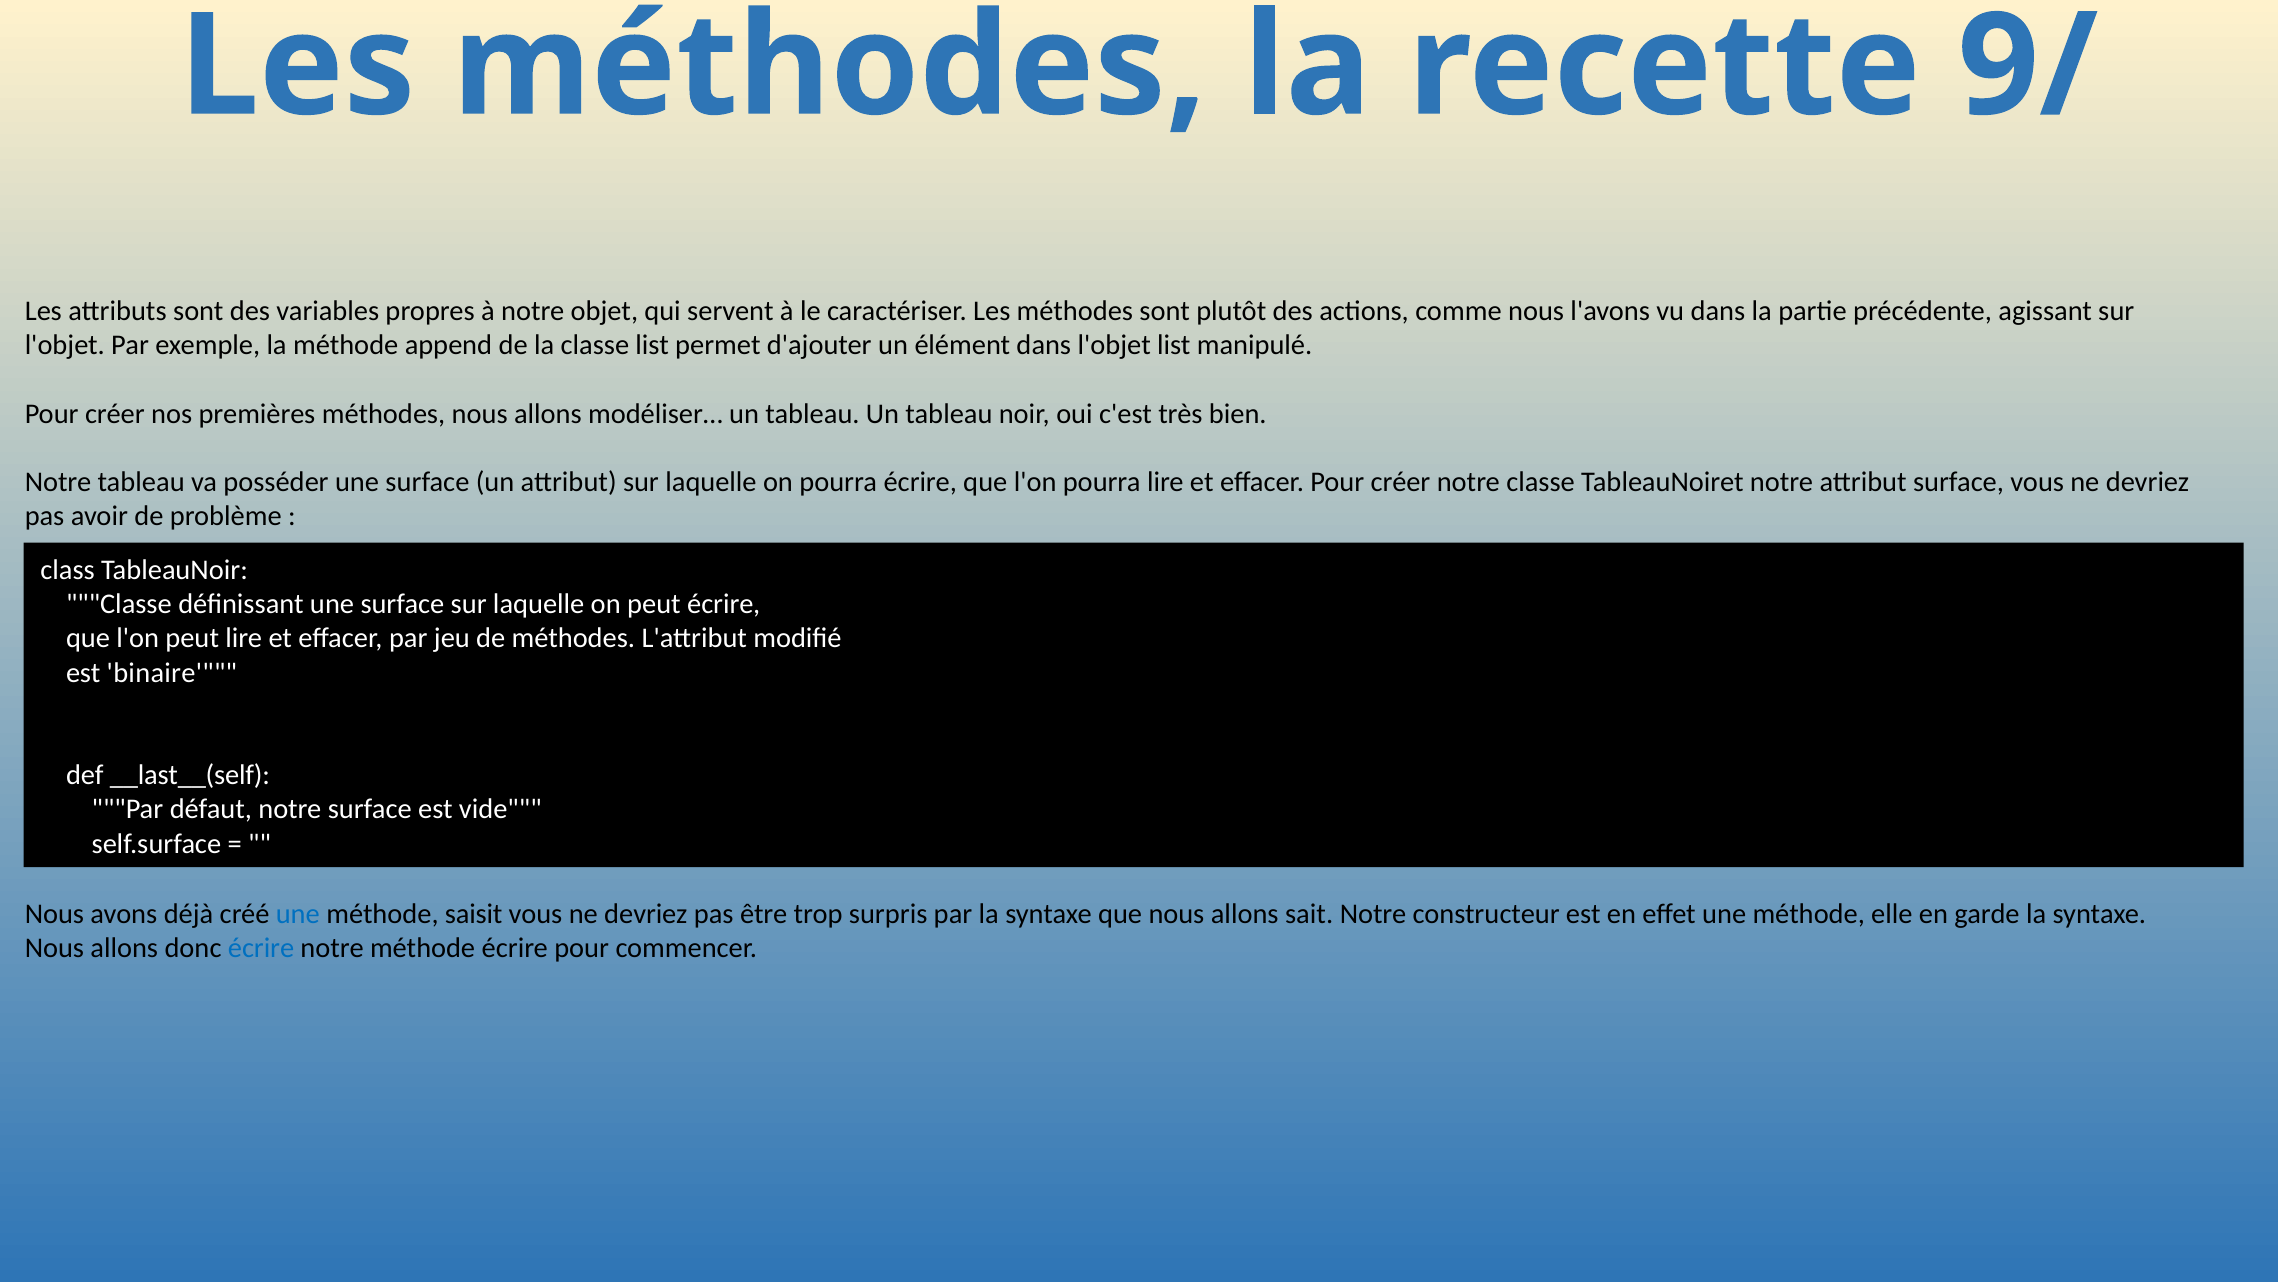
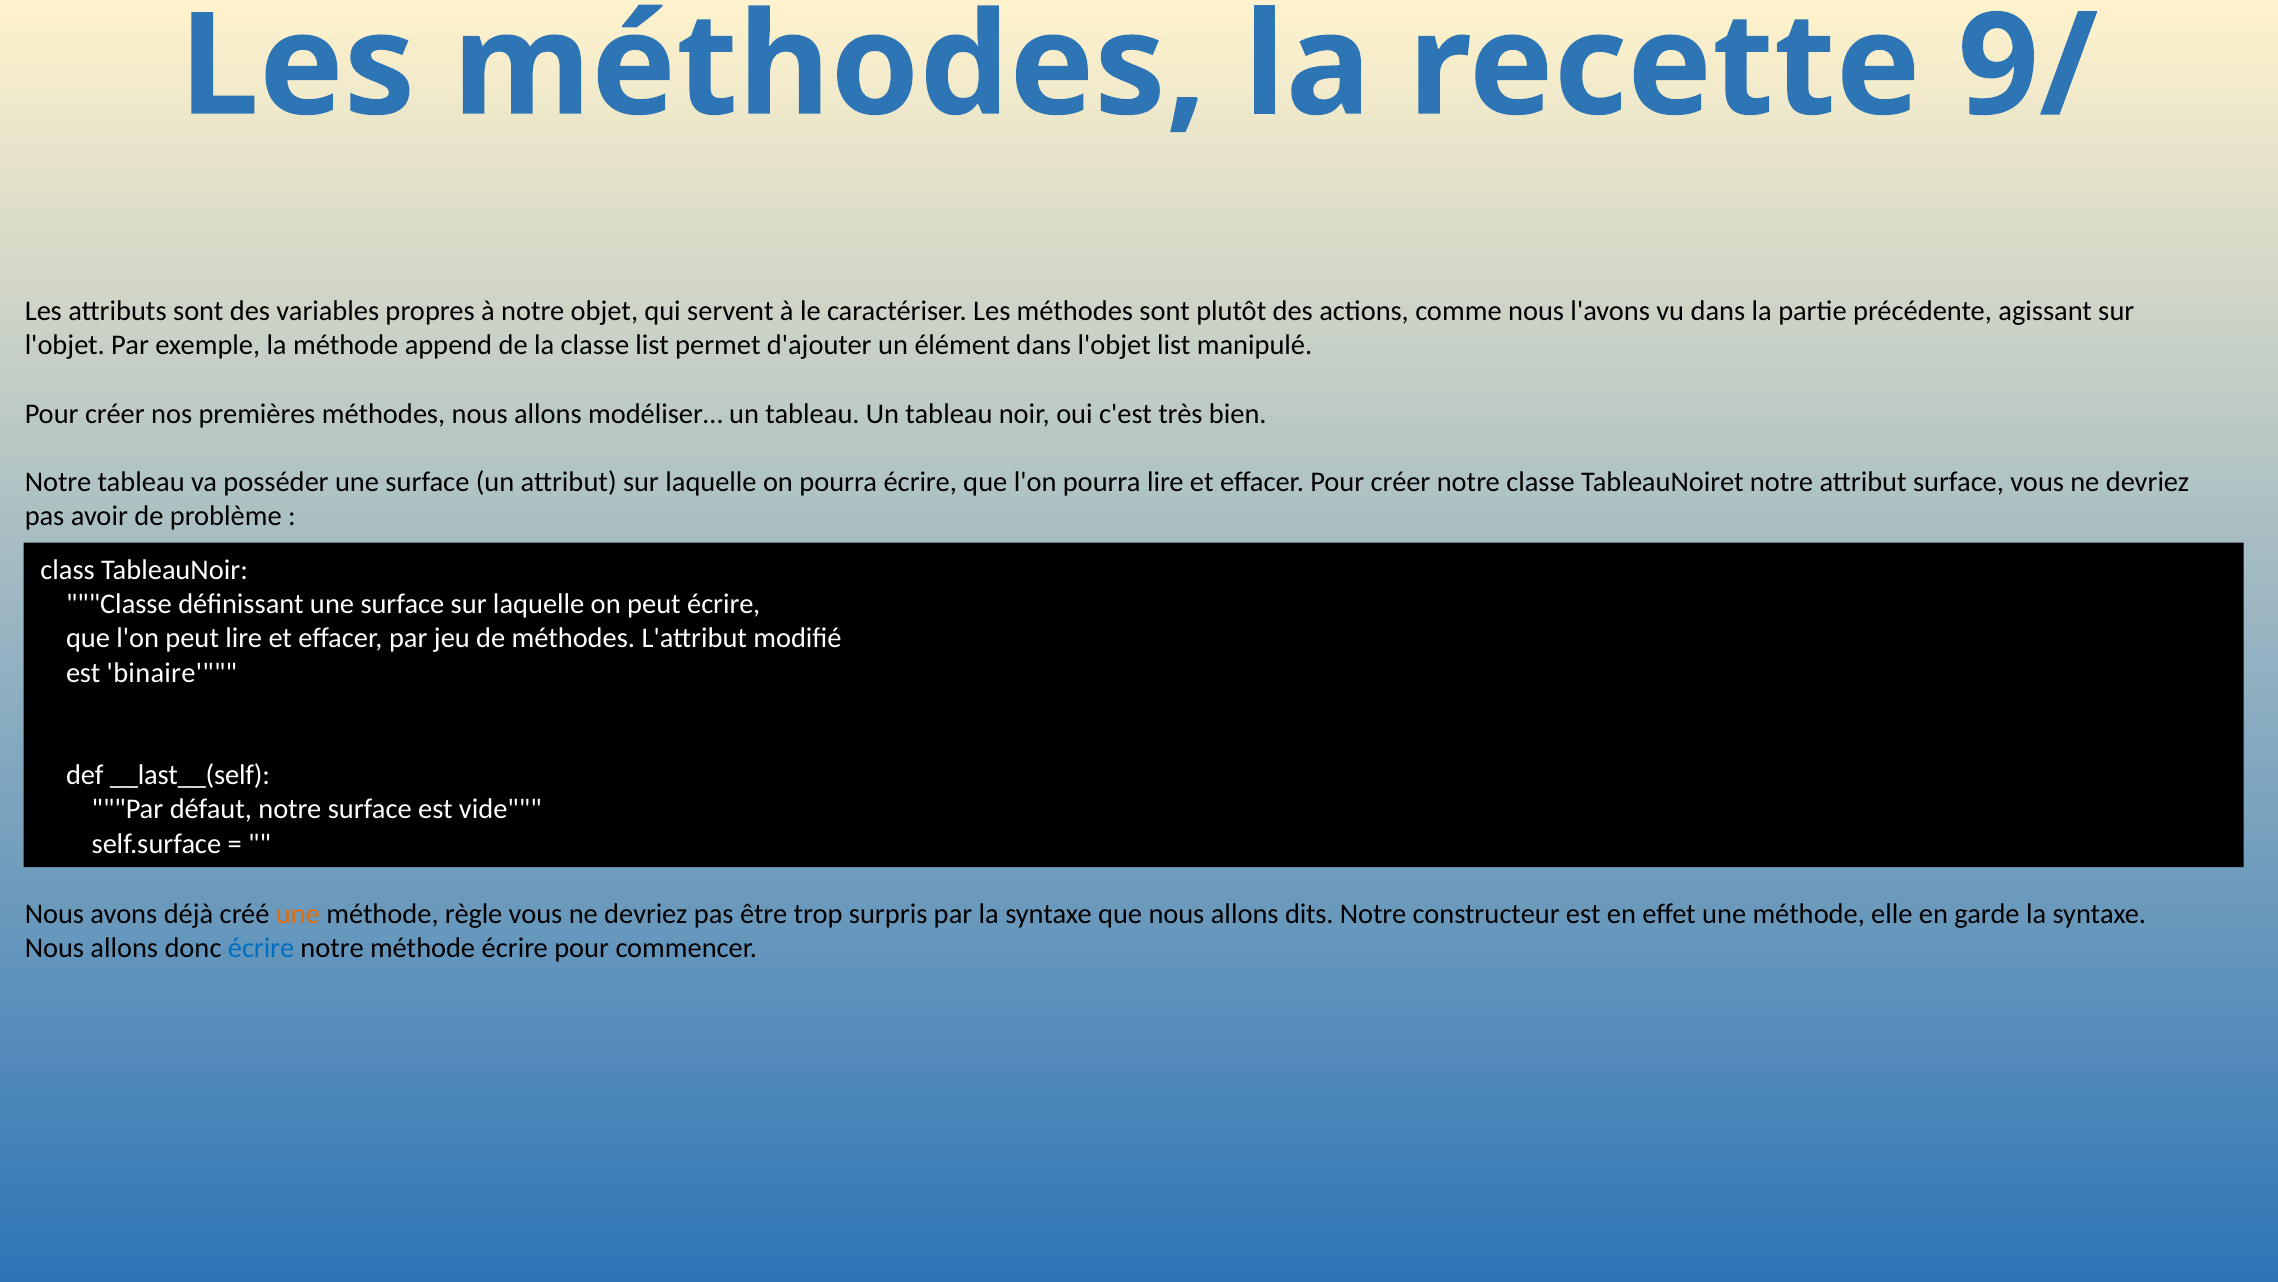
une colour: blue -> orange (298, 914)
saisit: saisit -> règle (474, 914)
sait: sait -> dits (1309, 914)
